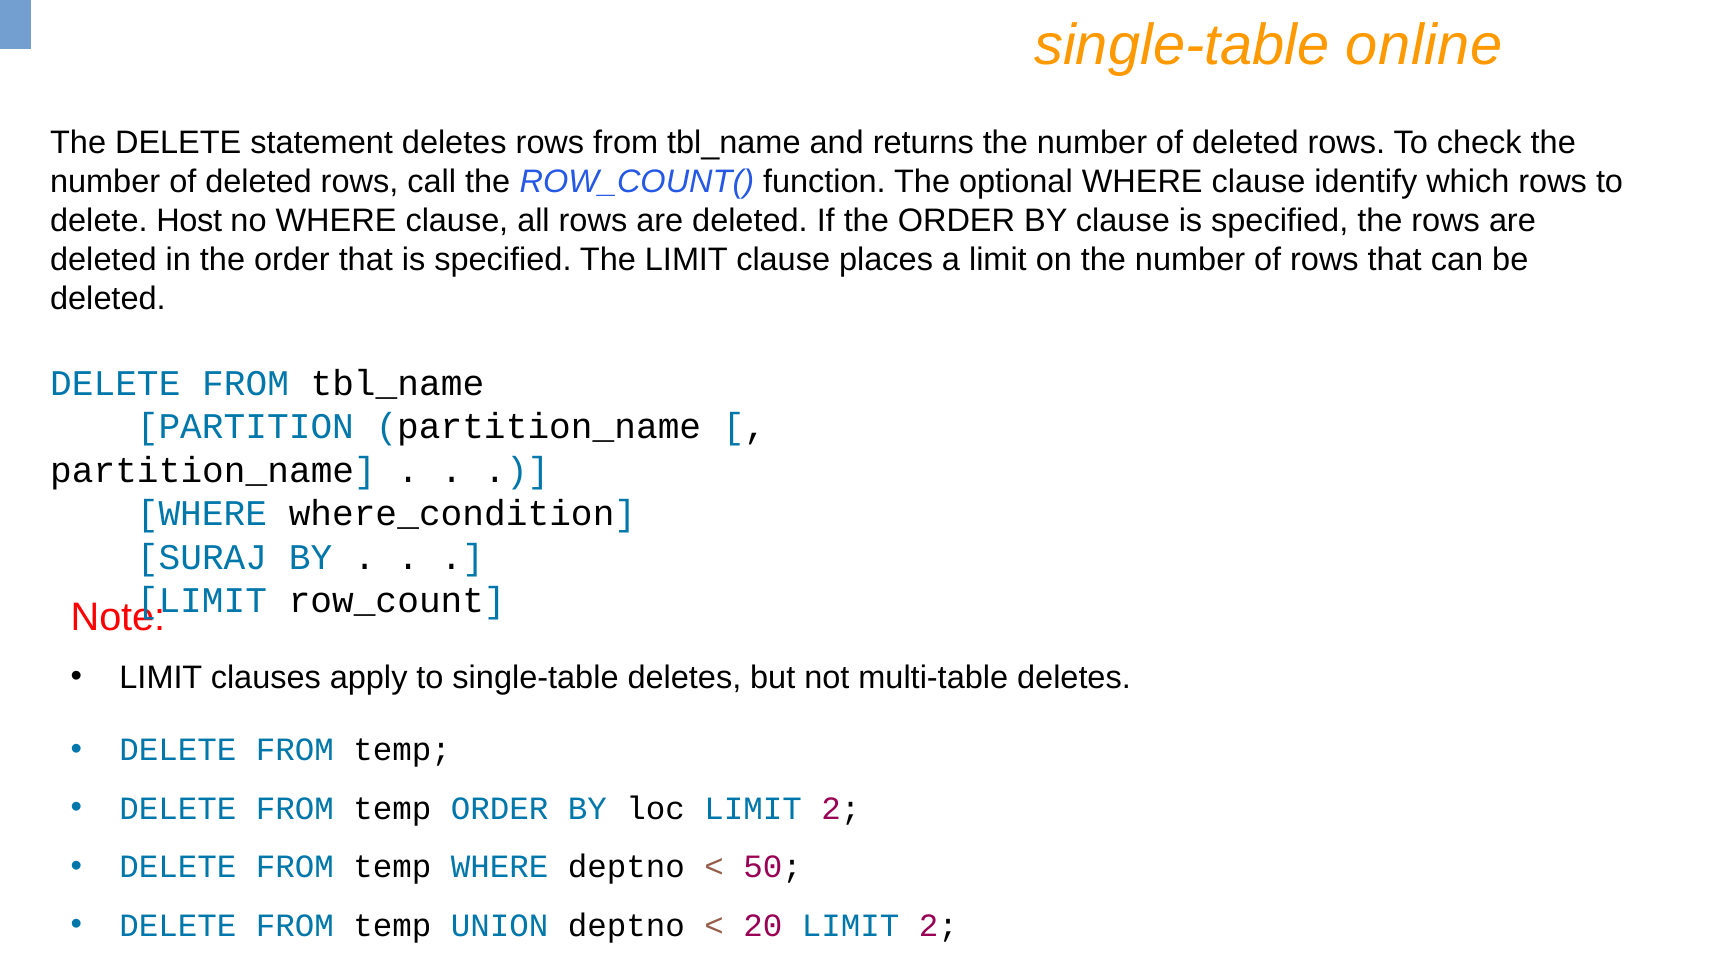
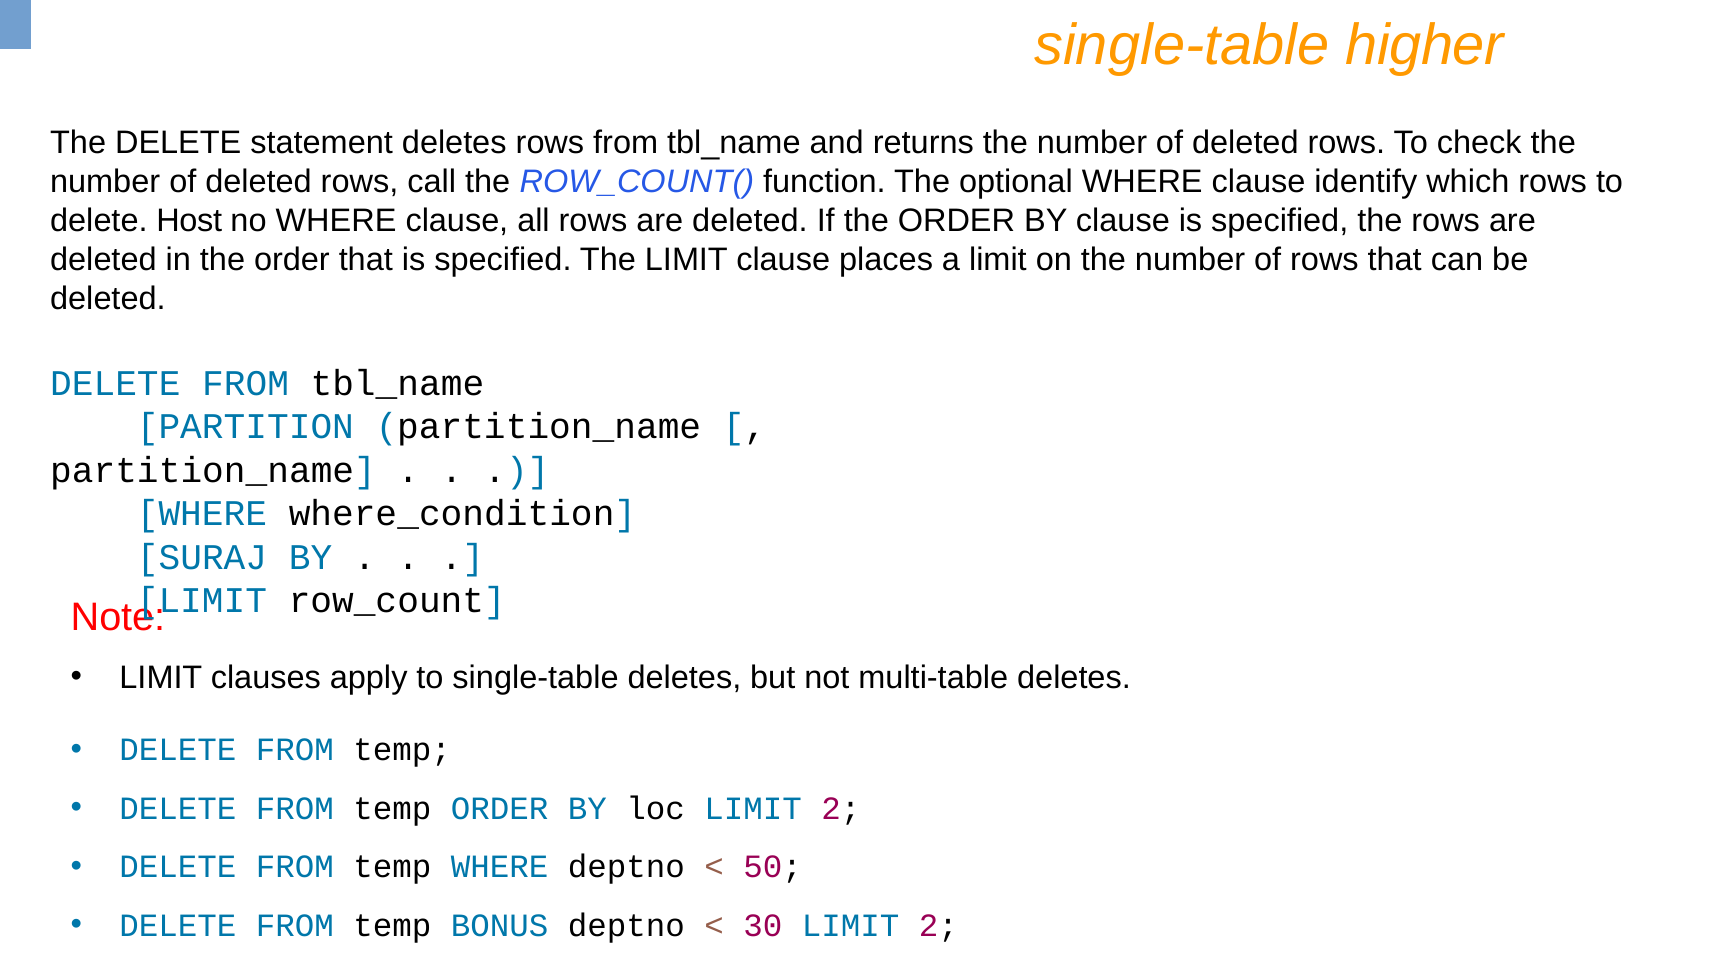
online: online -> higher (1425, 45)
UNION: UNION -> BONUS (500, 925)
20: 20 -> 30 (763, 925)
